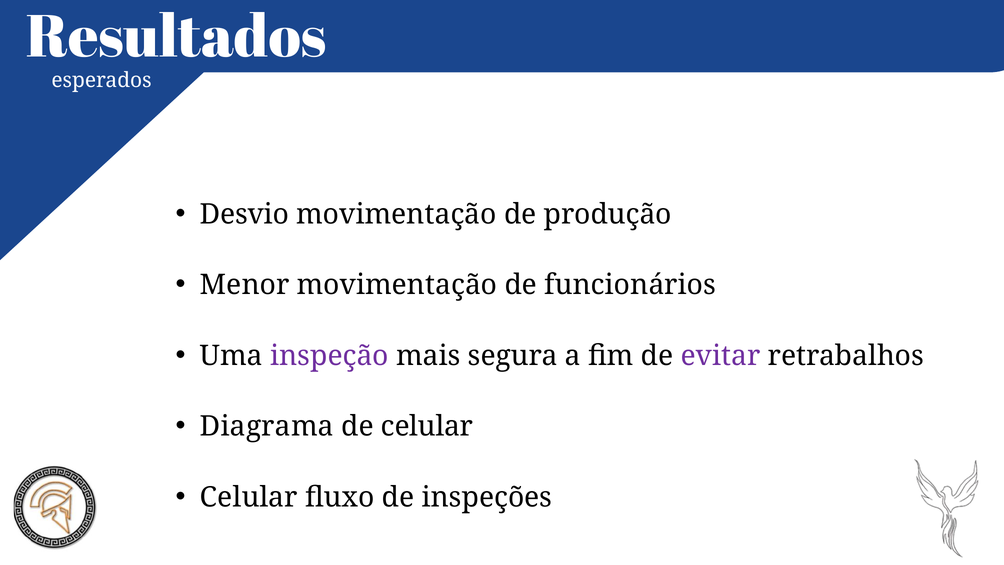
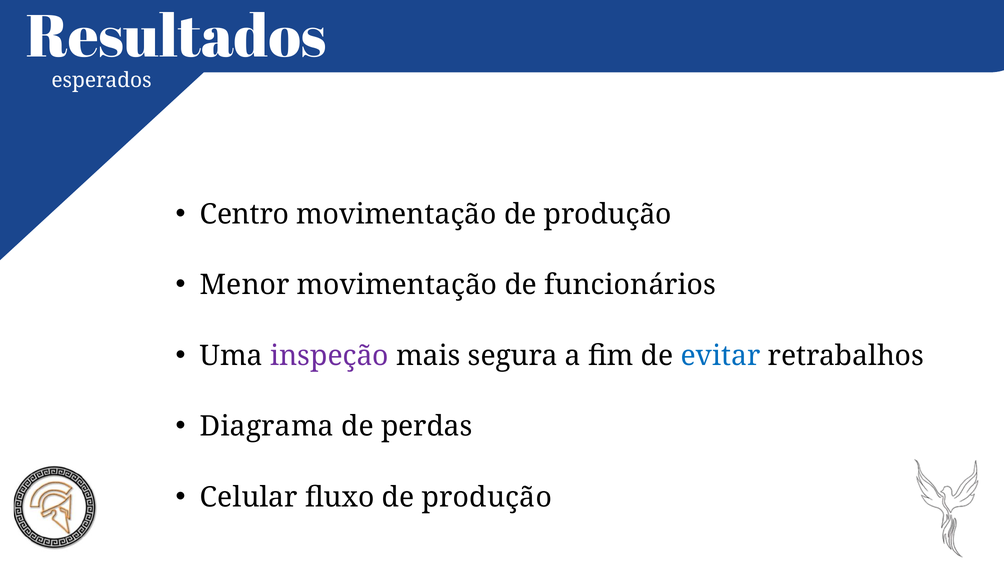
Desvio: Desvio -> Centro (245, 214)
evitar colour: purple -> blue (721, 356)
de celular: celular -> perdas (427, 426)
fluxo de inspeções: inspeções -> produção (487, 497)
